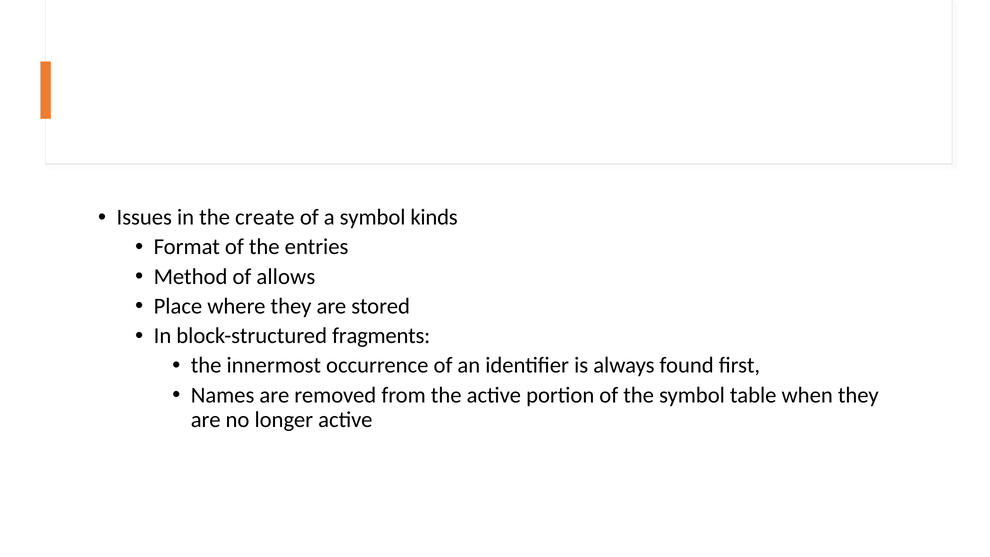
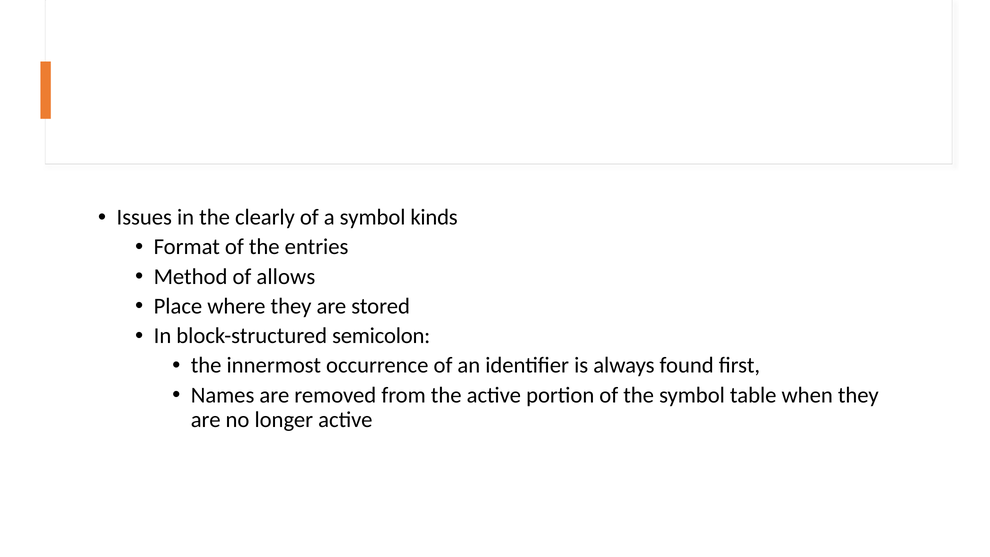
create: create -> clearly (265, 217)
fragments: fragments -> semicolon (381, 336)
